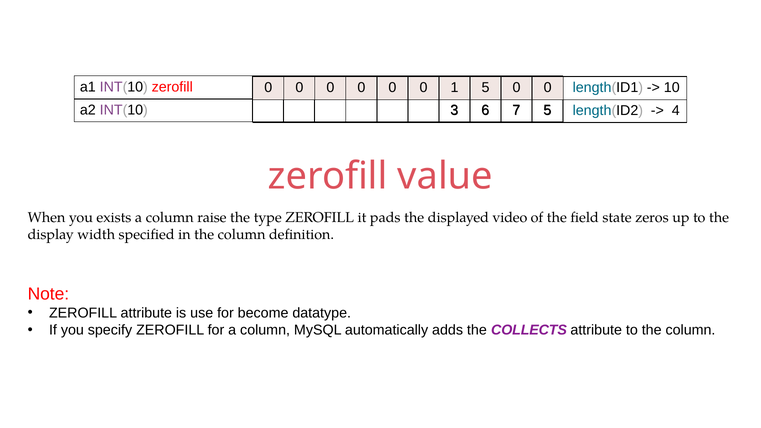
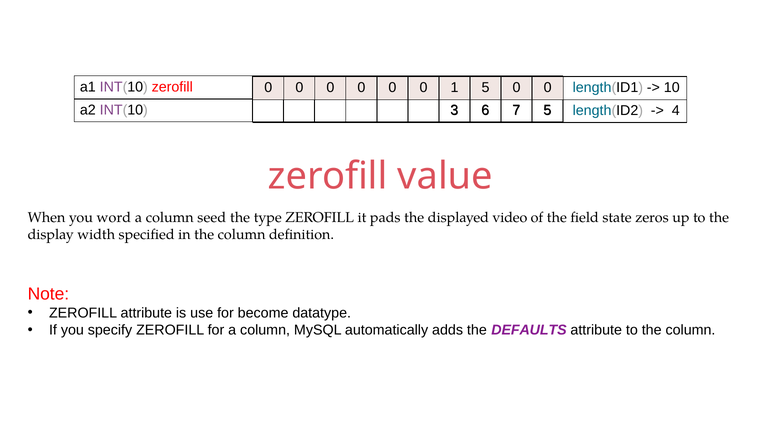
exists: exists -> word (114, 217)
raise: raise -> seed (212, 217)
COLLECTS: COLLECTS -> DEFAULTS (529, 330)
